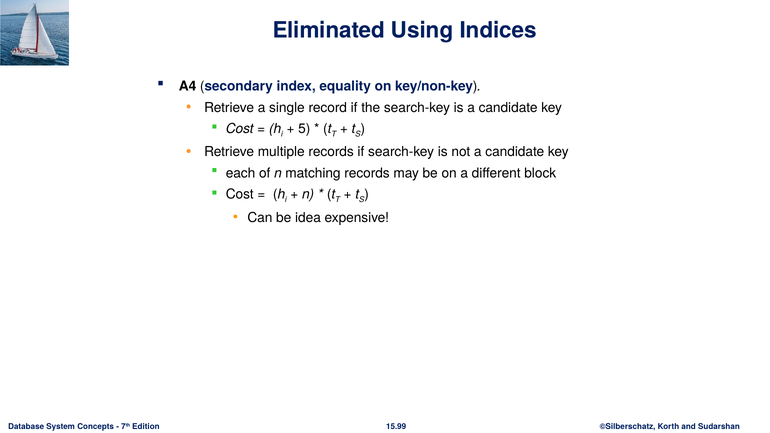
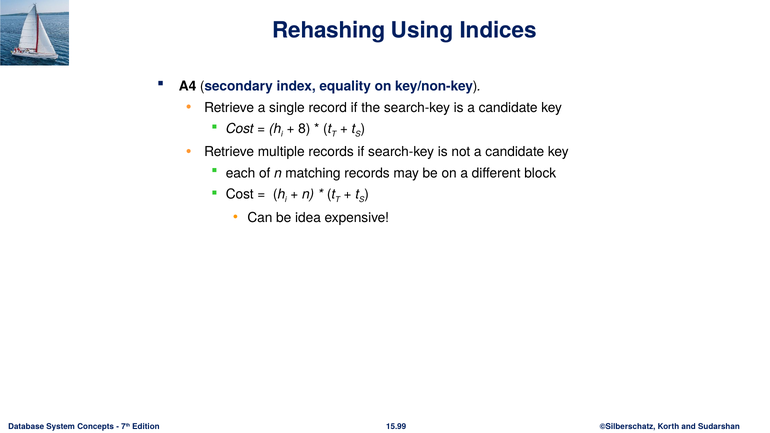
Eliminated: Eliminated -> Rehashing (329, 30)
5: 5 -> 8 (304, 129)
